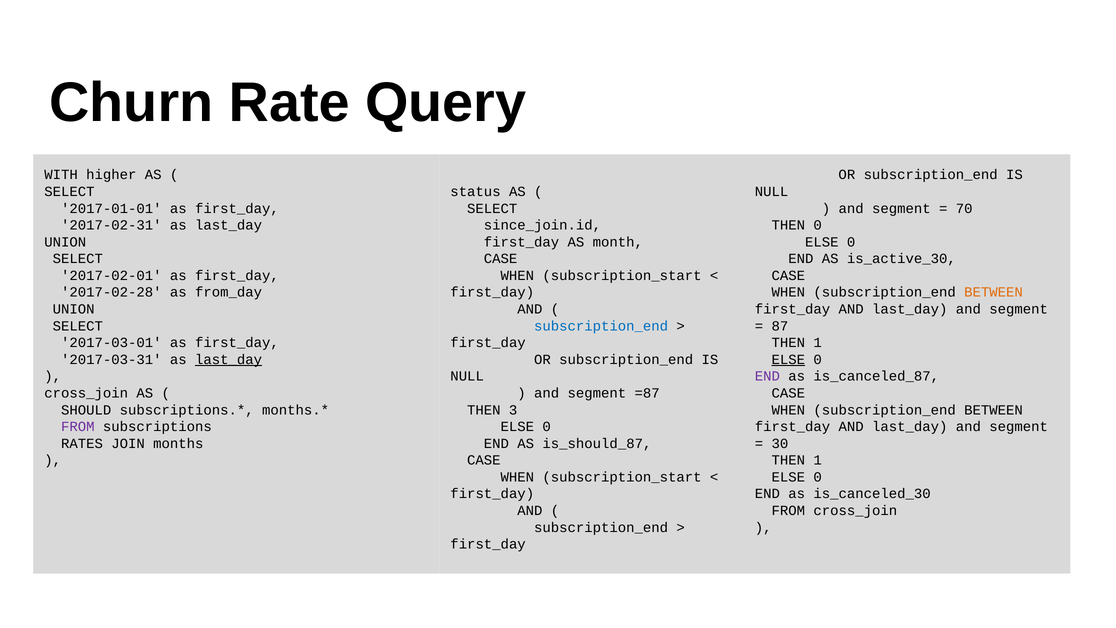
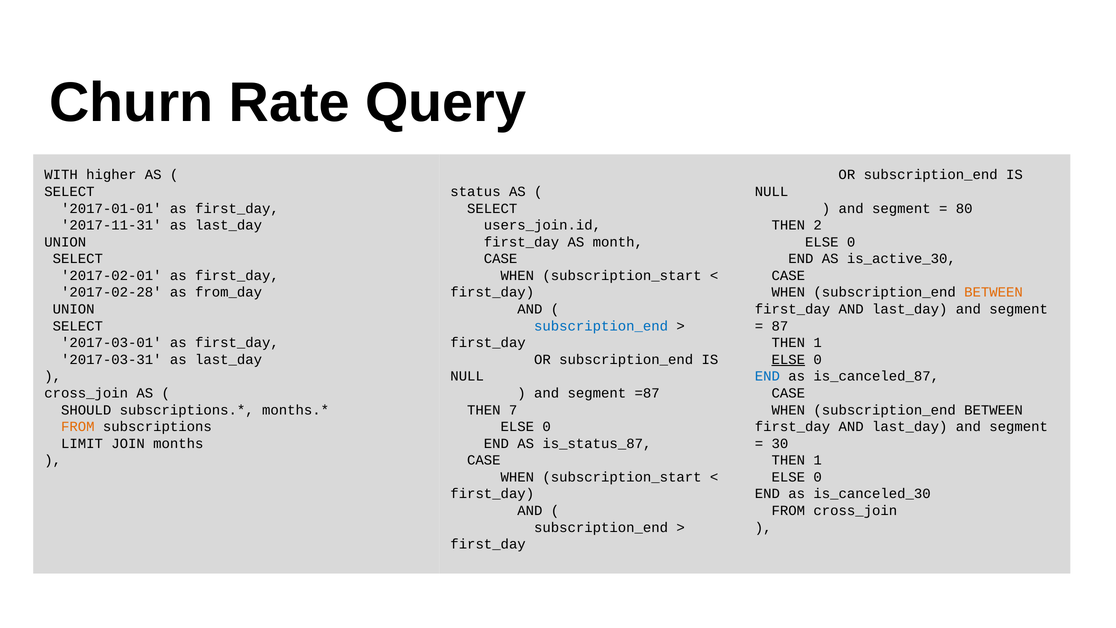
70: 70 -> 80 (964, 208)
2017-02-31: 2017-02-31 -> 2017-11-31 (111, 225)
since_join.id: since_join.id -> users_join.id (542, 225)
THEN 0: 0 -> 2 (818, 225)
last_day underline: present -> none (229, 359)
END colour: purple -> blue (767, 376)
3: 3 -> 7 (513, 410)
FROM colour: purple -> orange (78, 427)
RATES: RATES -> LIMIT (82, 443)
is_should_87: is_should_87 -> is_status_87 (597, 443)
